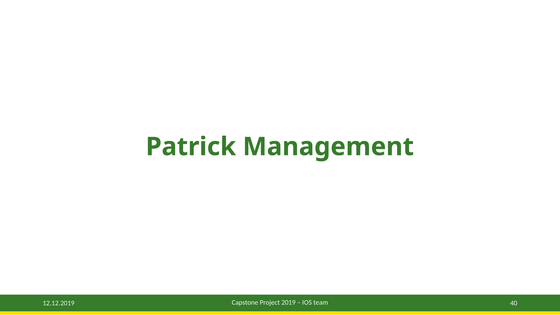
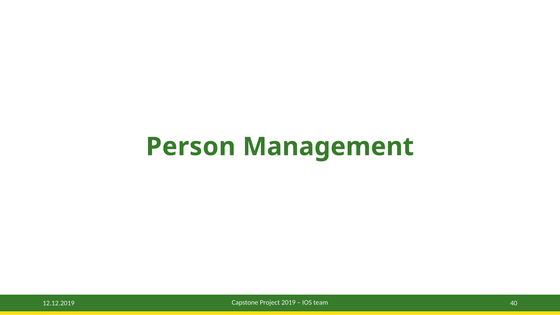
Patrick: Patrick -> Person (191, 147)
